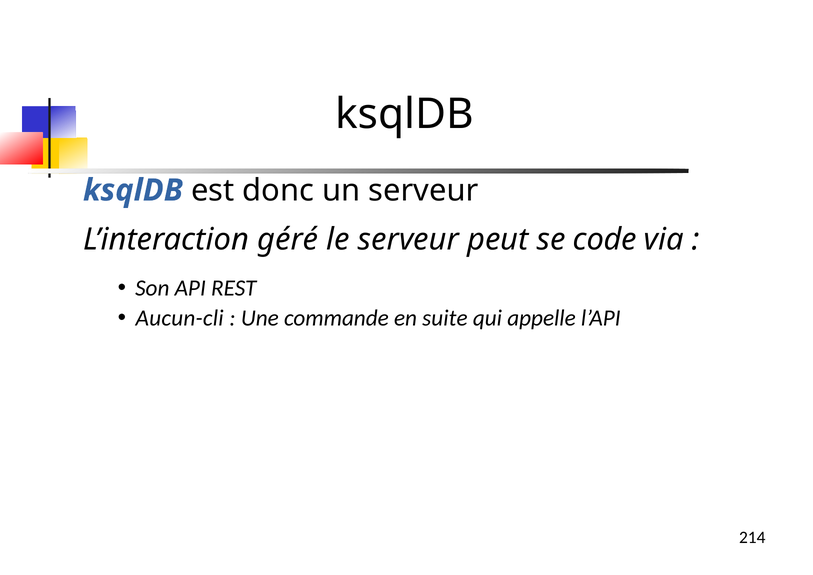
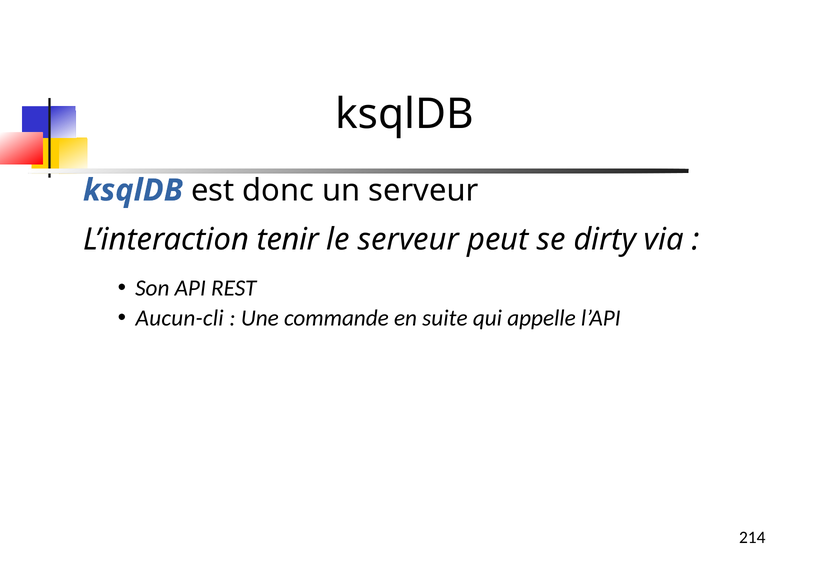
géré: géré -> tenir (288, 240)
code: code -> dirty (605, 240)
